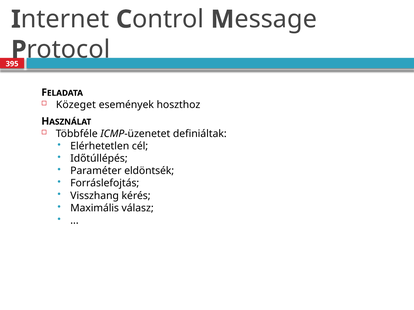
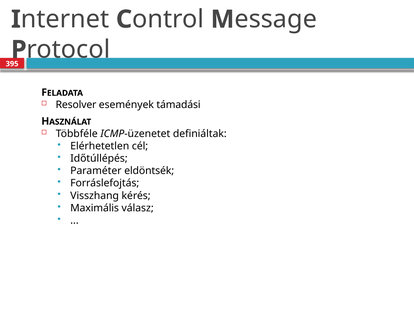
Közeget: Közeget -> Resolver (76, 105)
hoszthoz: hoszthoz -> támadási (179, 105)
